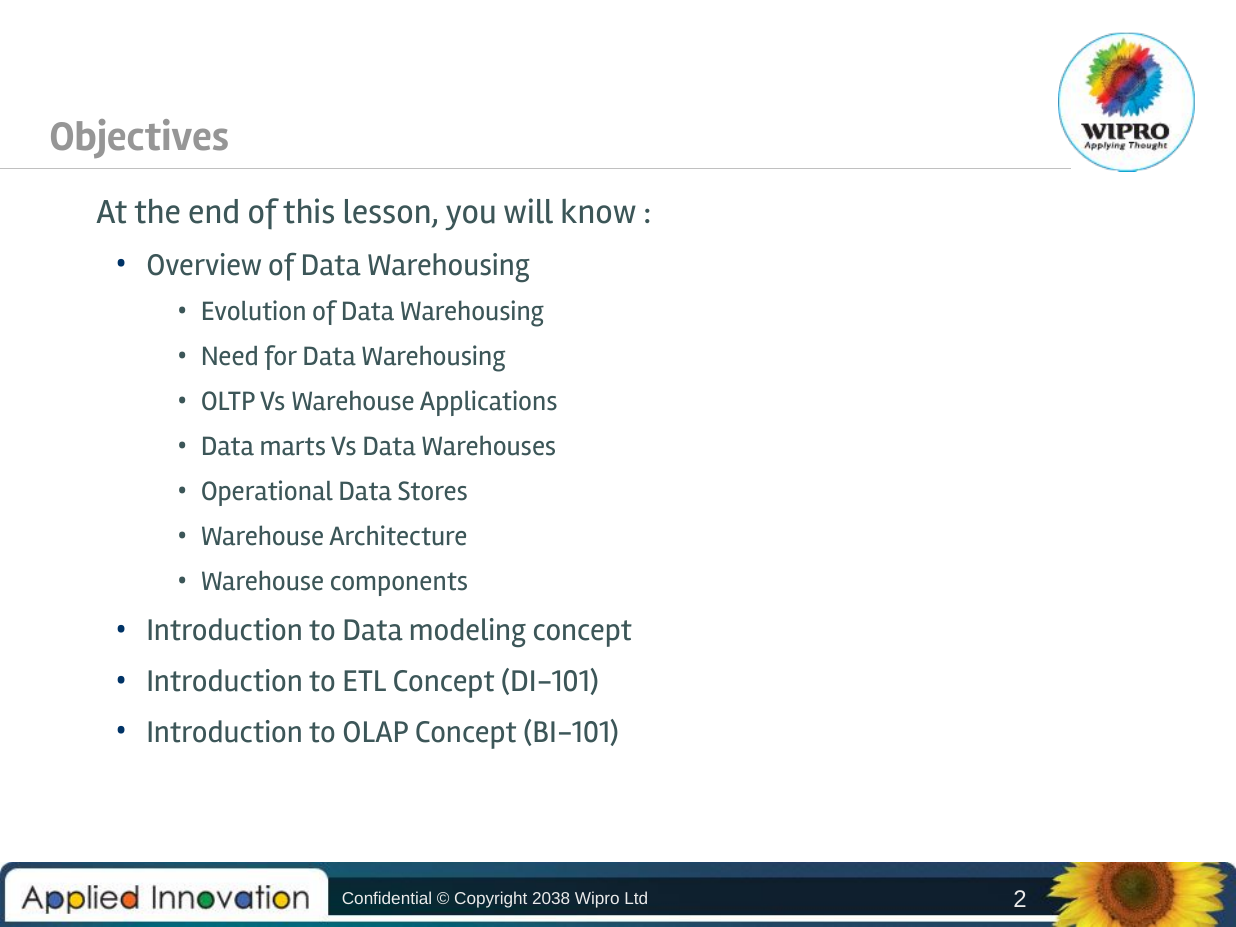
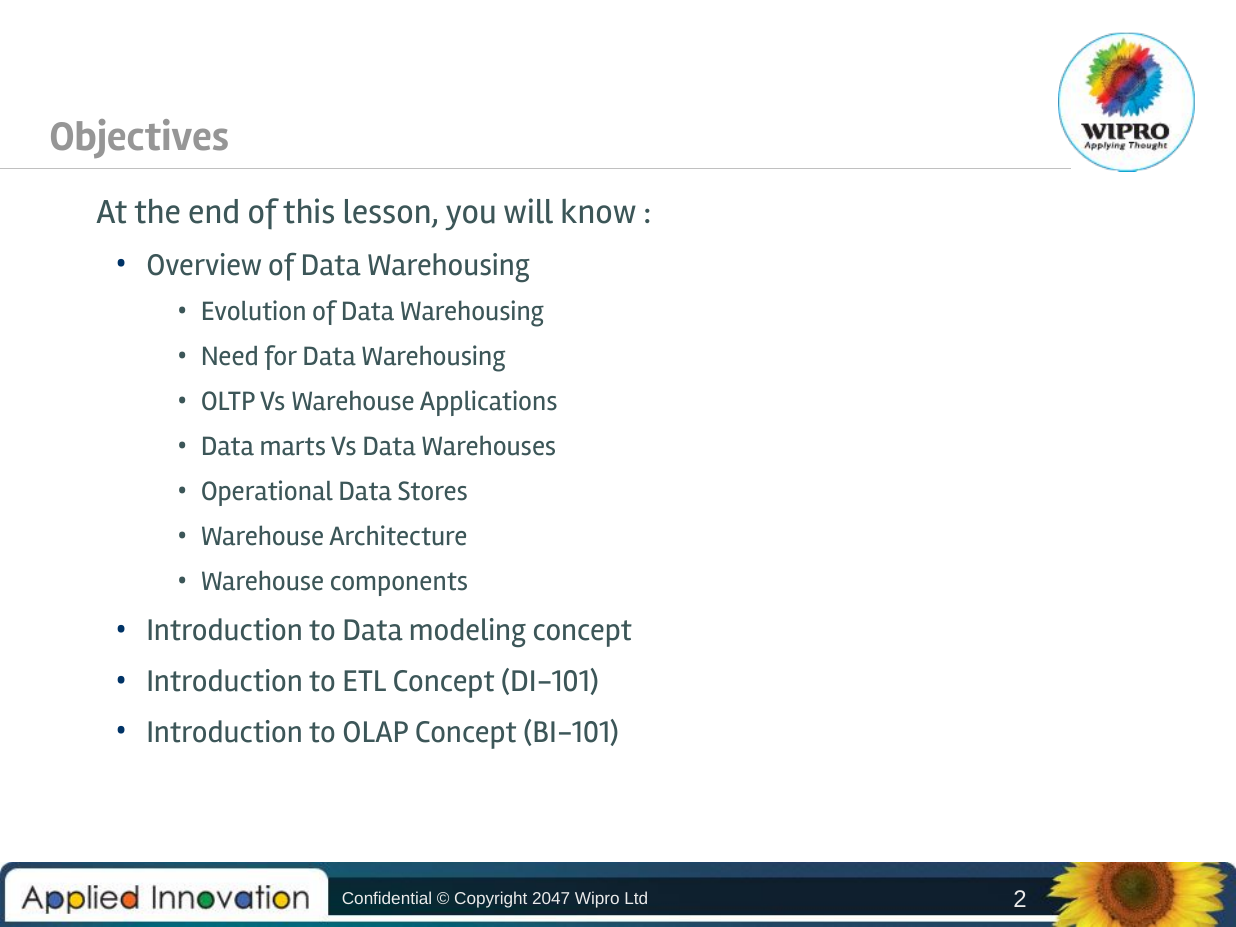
2038: 2038 -> 2047 (551, 899)
